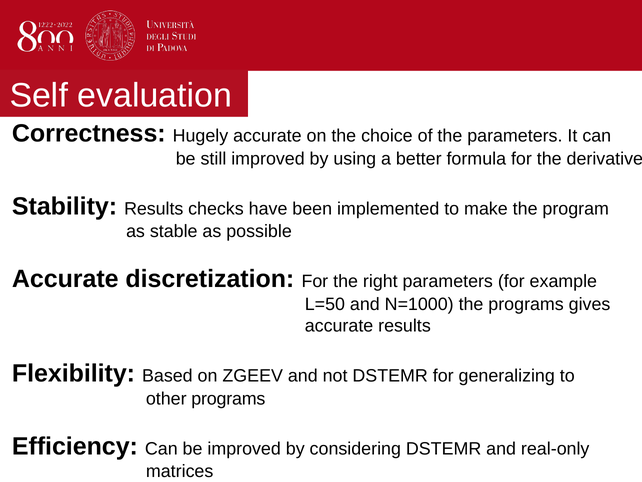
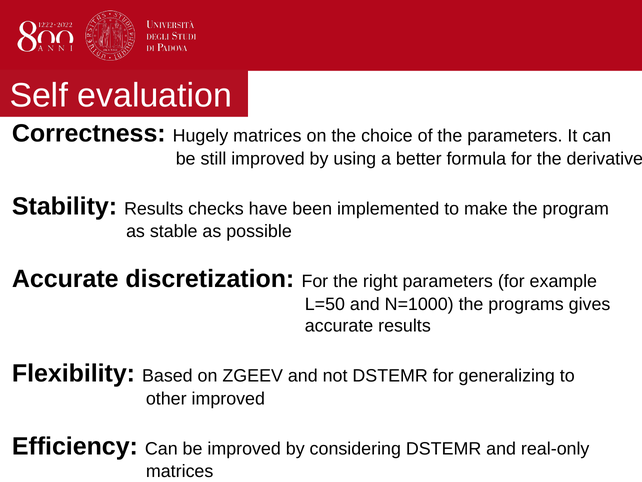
Hugely accurate: accurate -> matrices (267, 136)
other programs: programs -> improved (228, 398)
